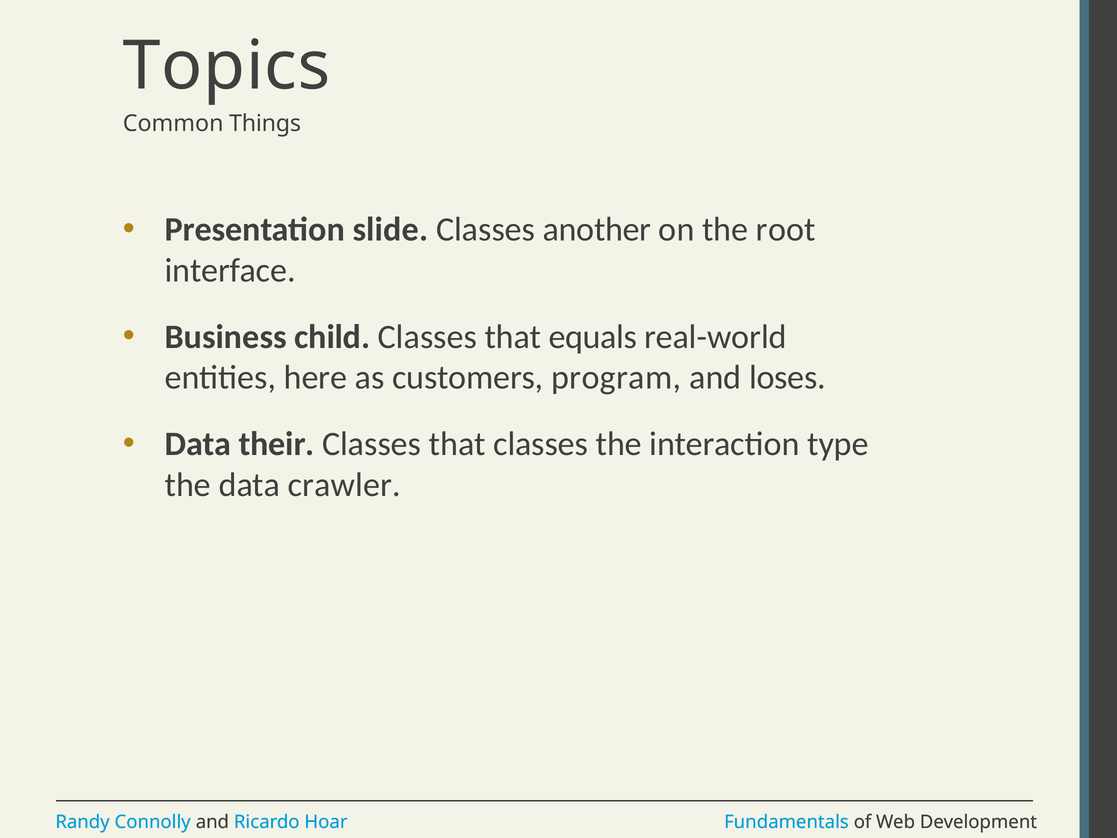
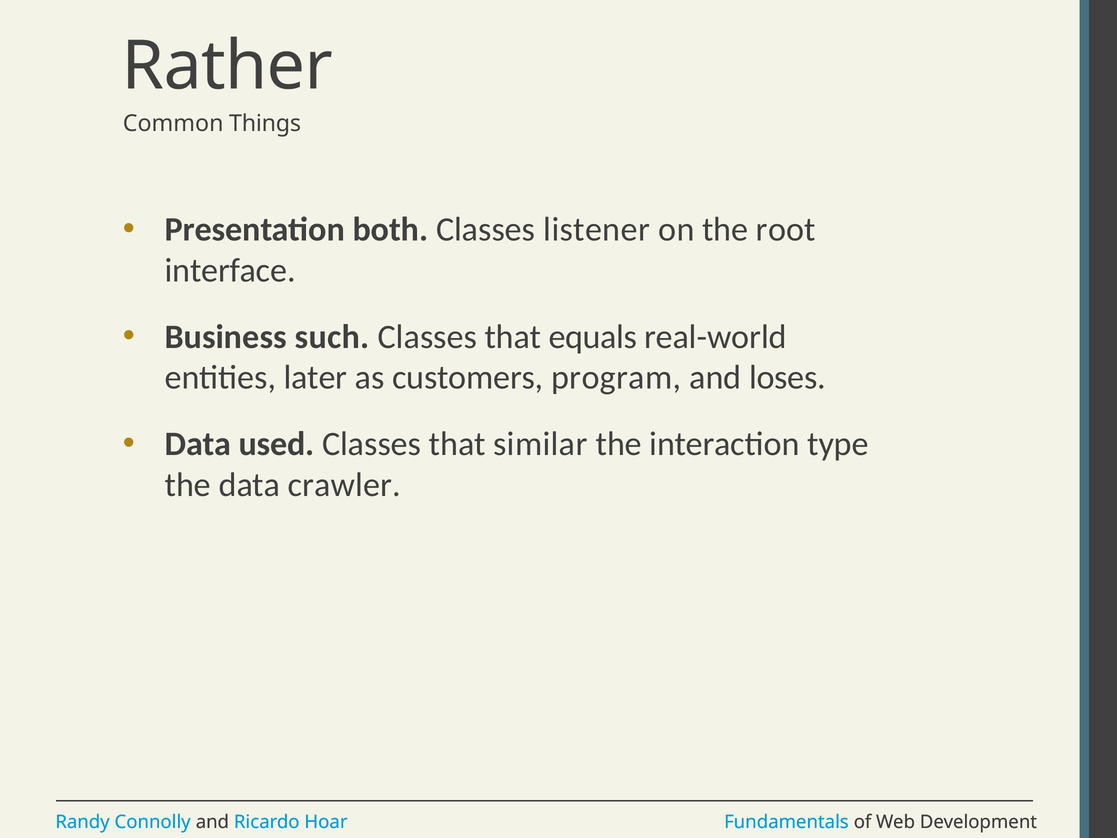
Topics: Topics -> Rather (227, 66)
slide: slide -> both (390, 230)
another: another -> listener (597, 230)
child: child -> such (332, 337)
here: here -> later (316, 378)
their: their -> used (277, 444)
that classes: classes -> similar (540, 444)
